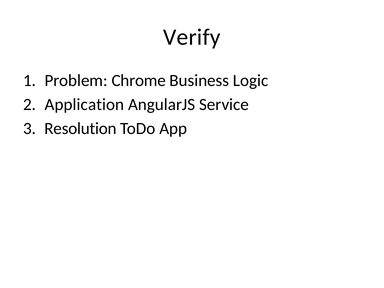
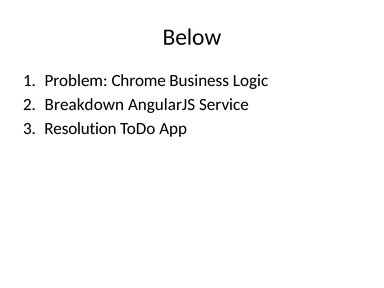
Verify: Verify -> Below (192, 37)
Application: Application -> Breakdown (84, 104)
